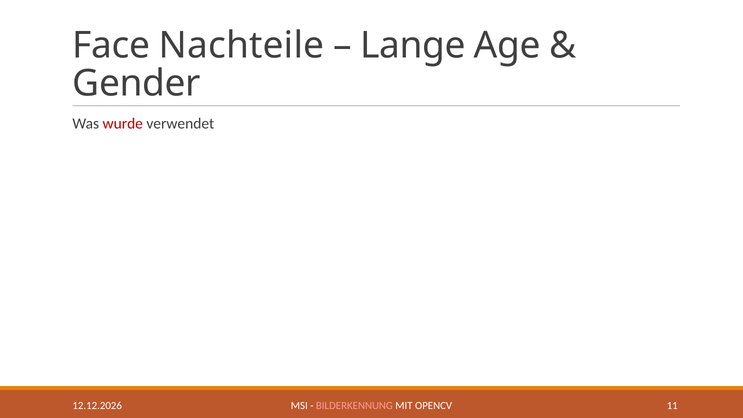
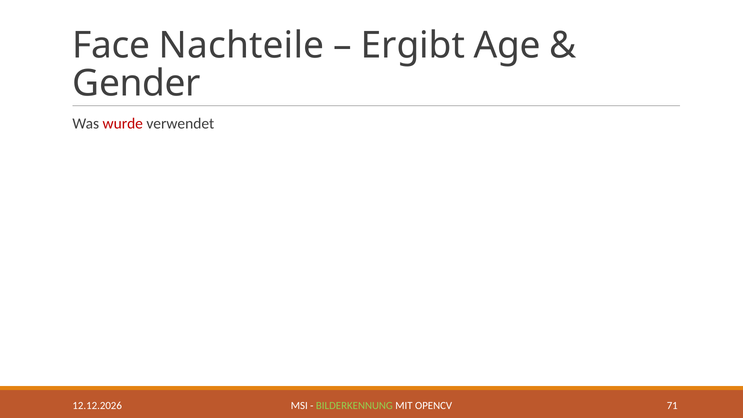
Lange: Lange -> Ergibt (413, 45)
BILDERKENNUNG colour: pink -> light green (354, 405)
11: 11 -> 71 (672, 405)
